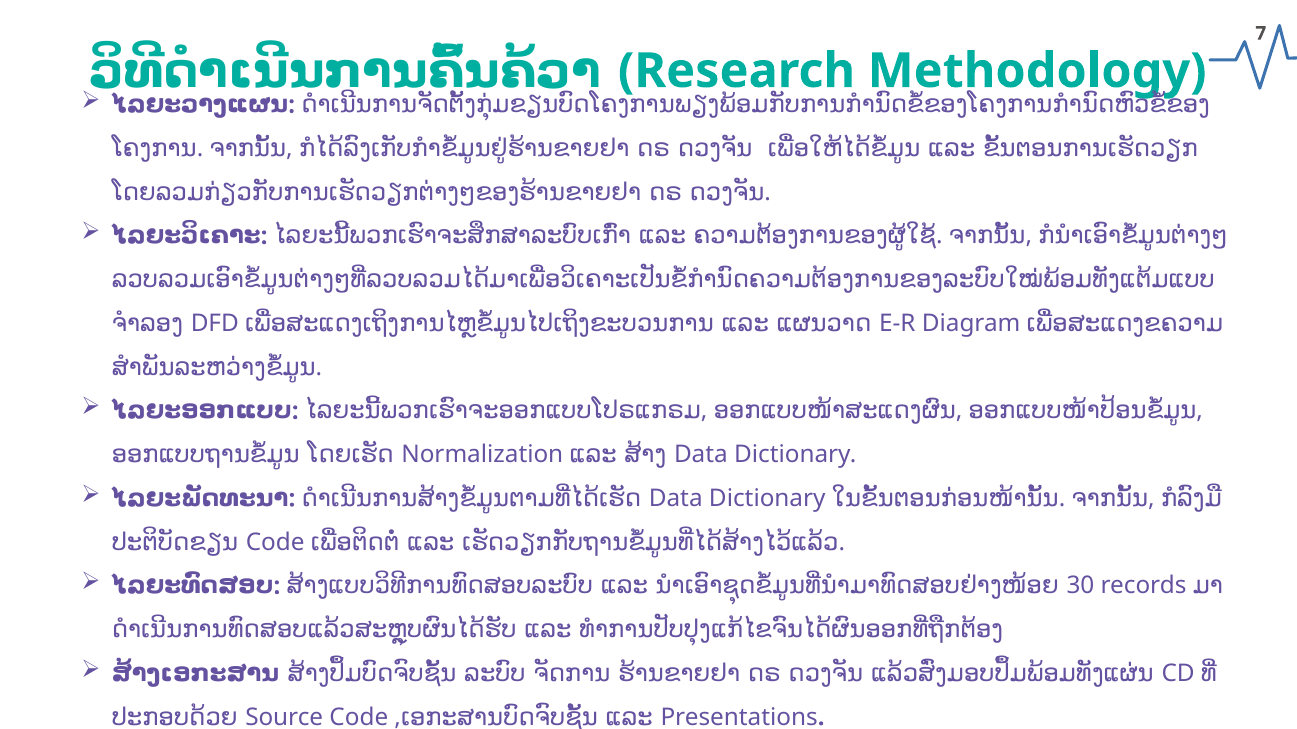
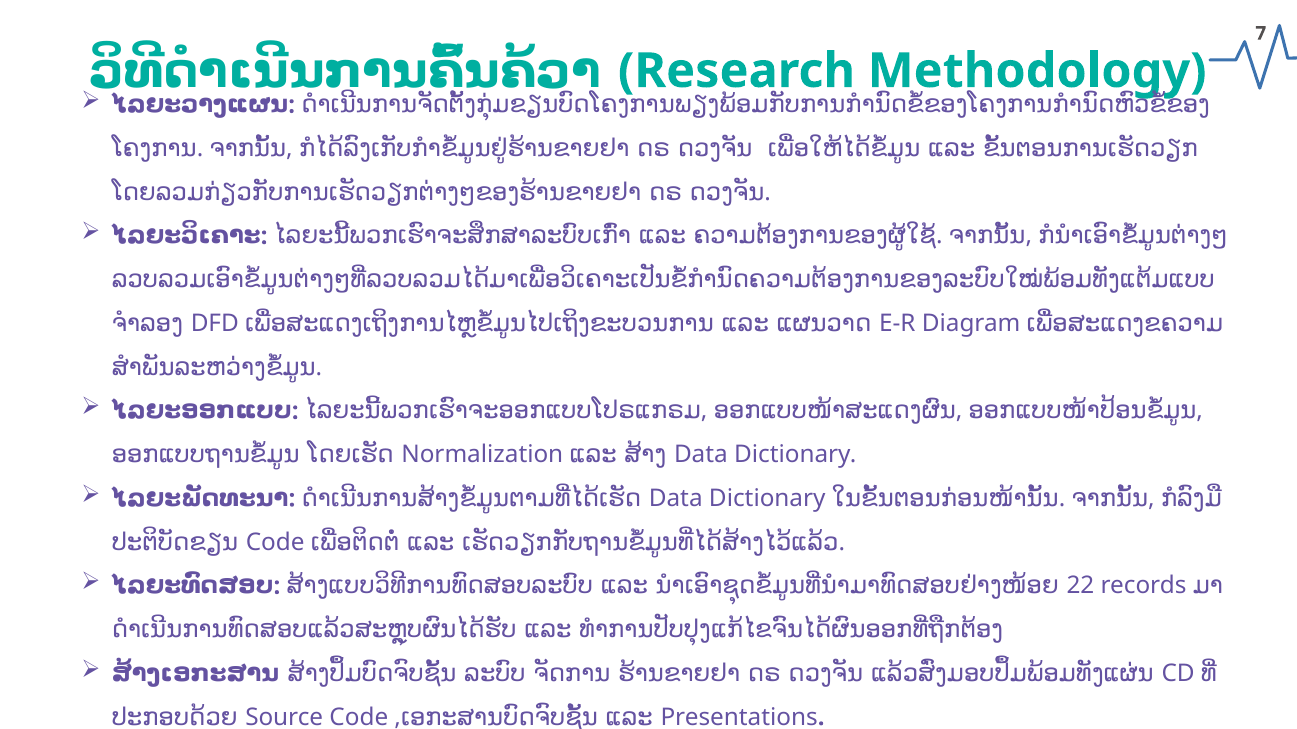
30: 30 -> 22 (1080, 586)
